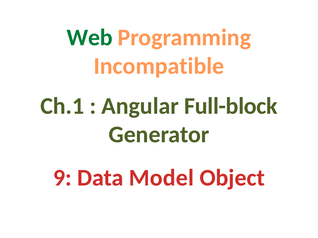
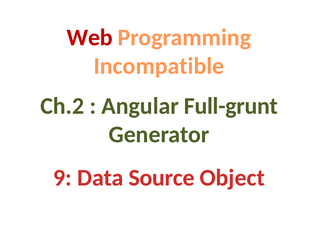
Web colour: green -> red (90, 38)
Ch.1: Ch.1 -> Ch.2 (62, 106)
Full-block: Full-block -> Full-grunt (231, 106)
Model: Model -> Source (162, 178)
